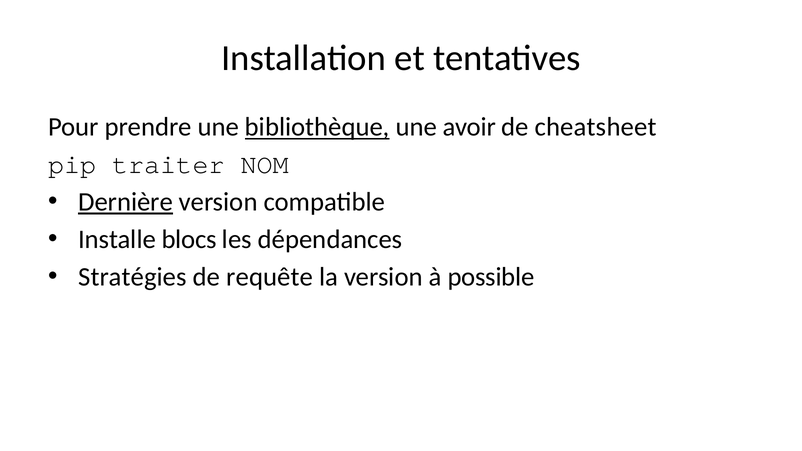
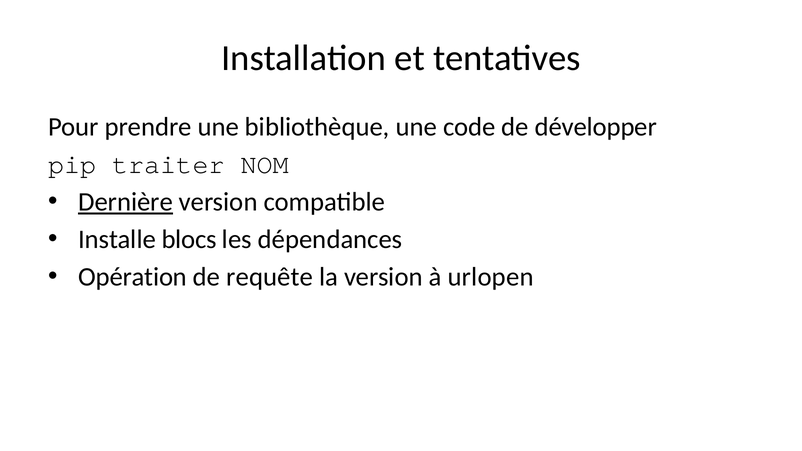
bibliothèque underline: present -> none (317, 127)
avoir: avoir -> code (469, 127)
cheatsheet: cheatsheet -> développer (596, 127)
Stratégies: Stratégies -> Opération (133, 277)
possible: possible -> urlopen (491, 277)
